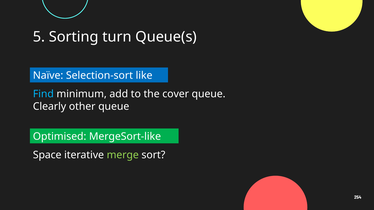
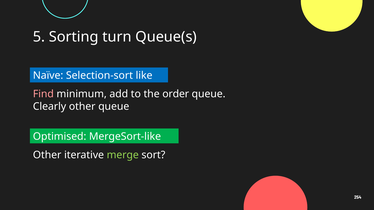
Find colour: light blue -> pink (43, 94)
cover: cover -> order (176, 94)
Space: Space -> Other (47, 155)
